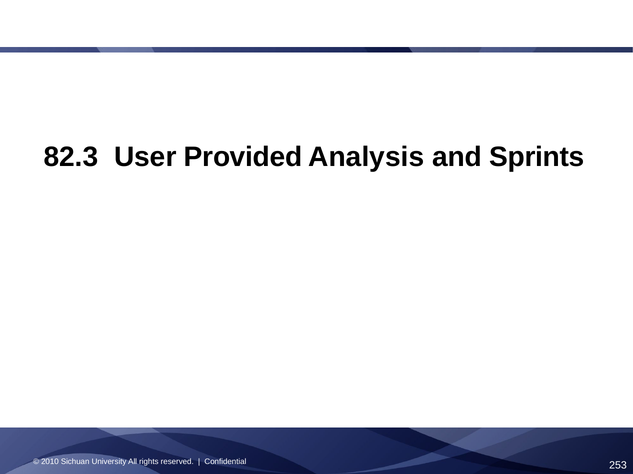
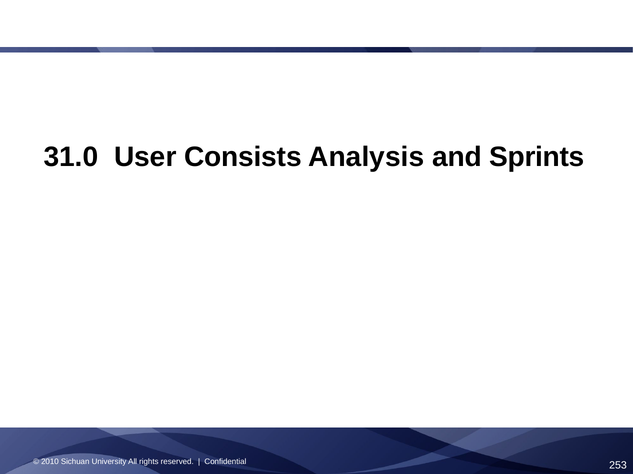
82.3: 82.3 -> 31.0 (71, 157)
Provided: Provided -> Consists (243, 157)
